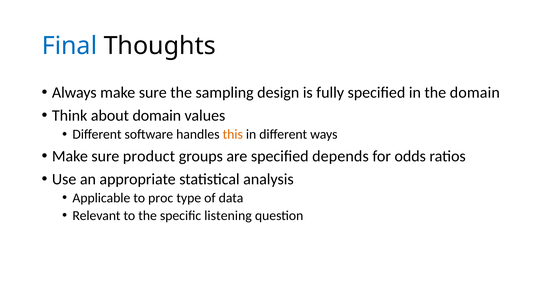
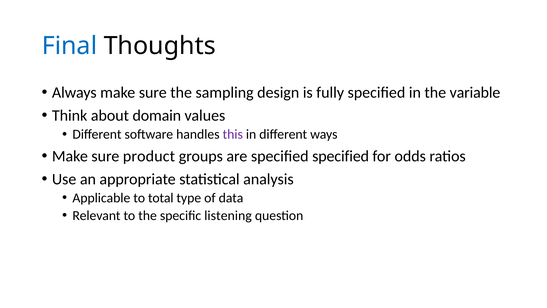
the domain: domain -> variable (475, 92)
this colour: orange -> purple (233, 134)
specified depends: depends -> specified (341, 156)
proc: proc -> total (161, 198)
